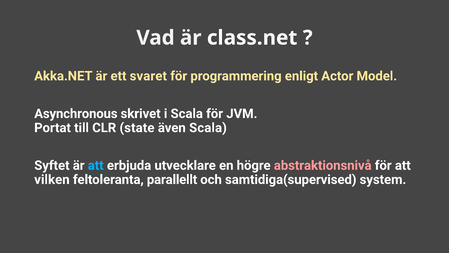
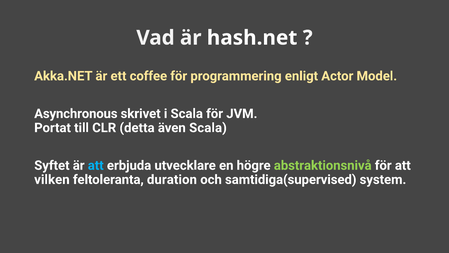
class.net: class.net -> hash.net (252, 38)
svaret: svaret -> coffee (148, 76)
state: state -> detta (137, 128)
abstraktionsnivå colour: pink -> light green (323, 165)
parallellt: parallellt -> duration (172, 179)
